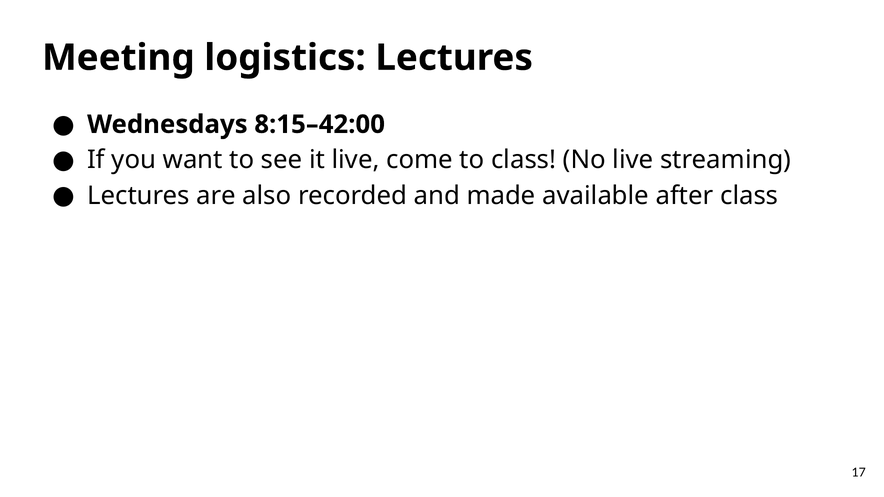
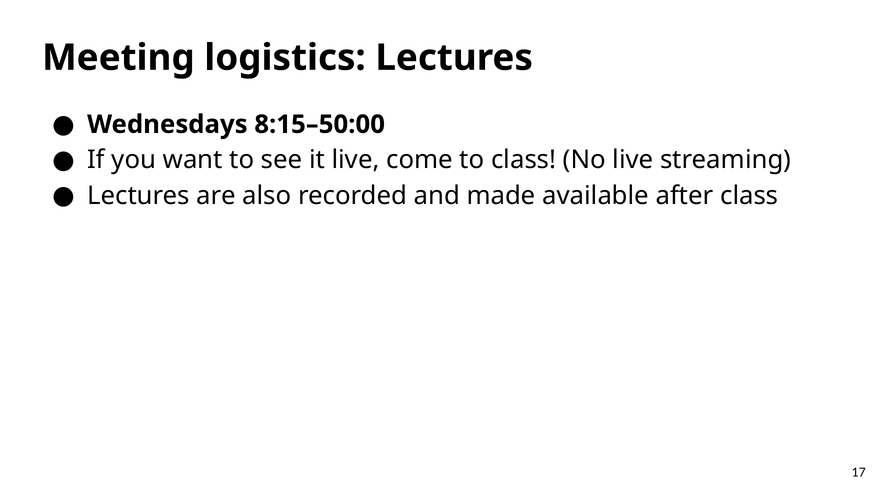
8:15–42:00: 8:15–42:00 -> 8:15–50:00 (320, 124)
